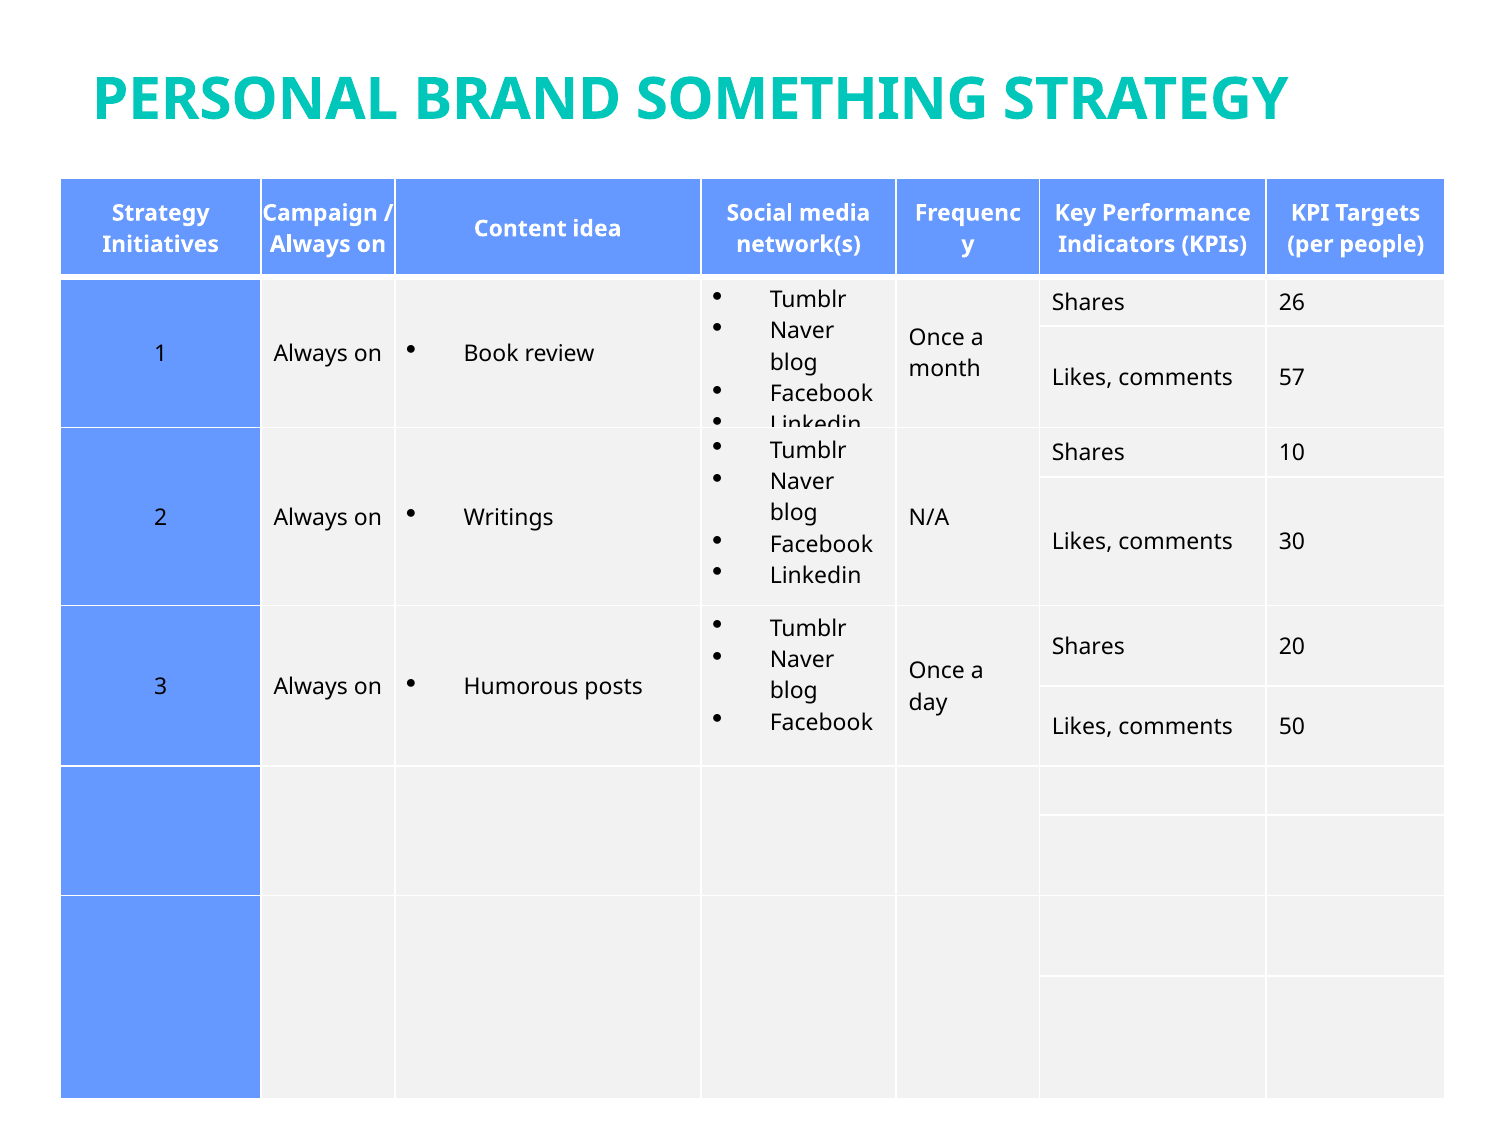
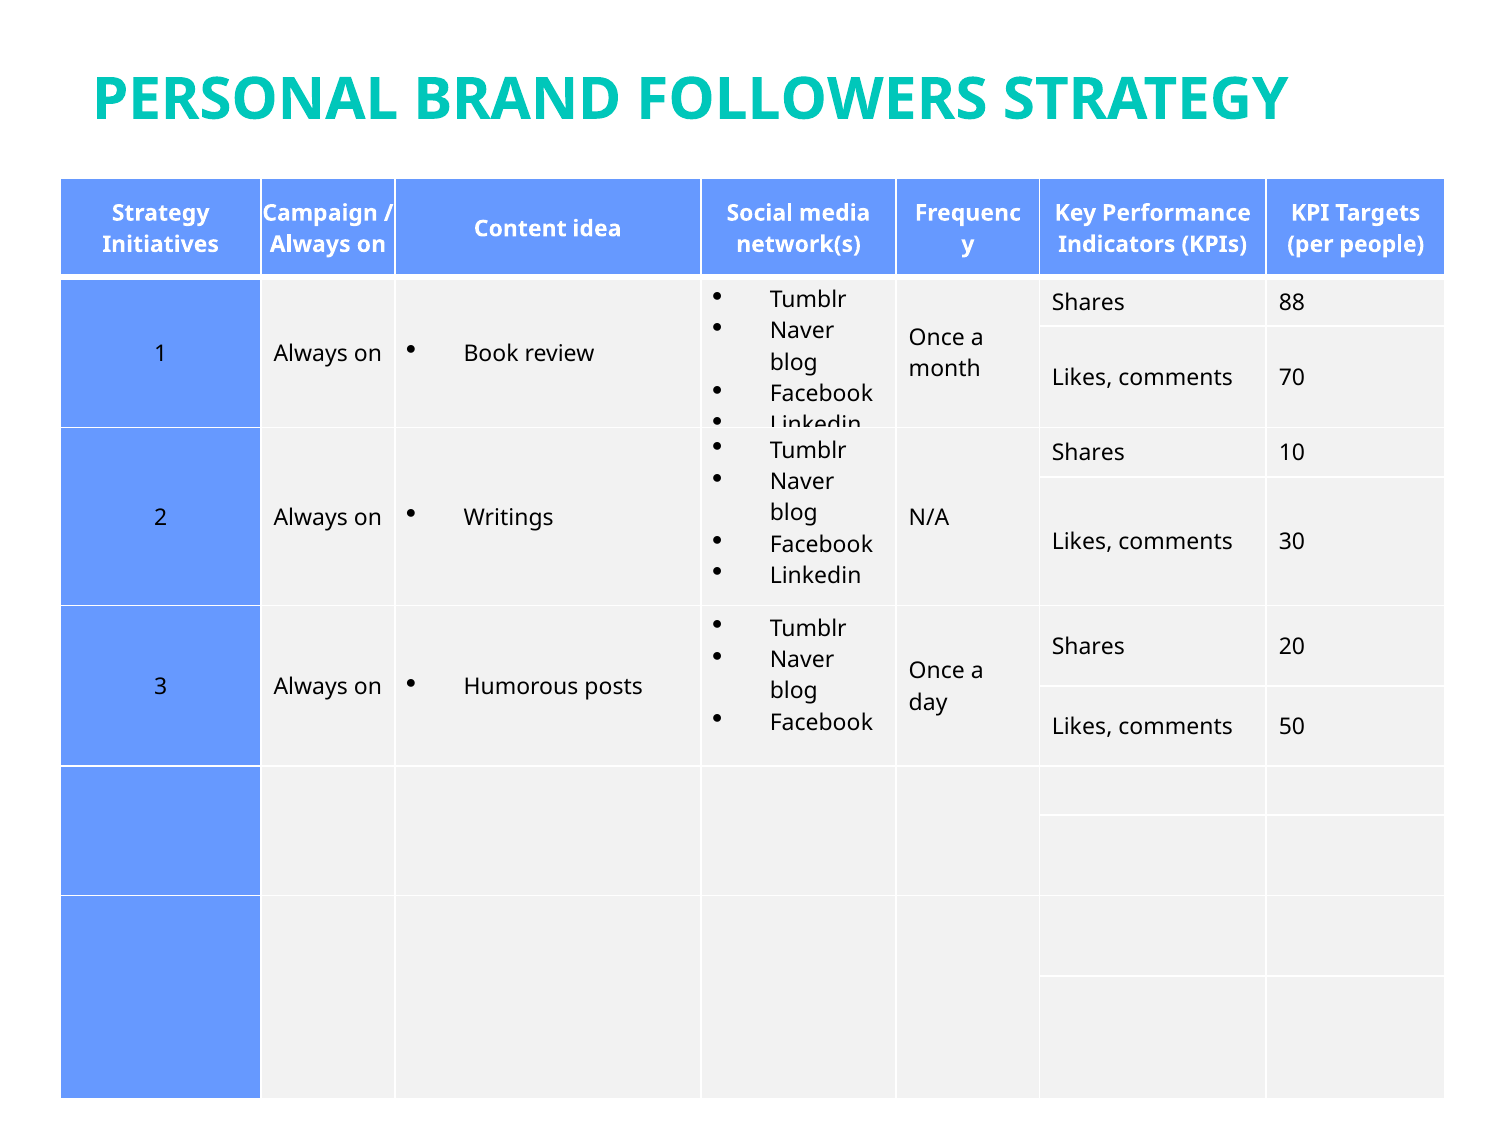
SOMETHING: SOMETHING -> FOLLOWERS (812, 99)
26: 26 -> 88 (1292, 303)
57: 57 -> 70 (1292, 378)
